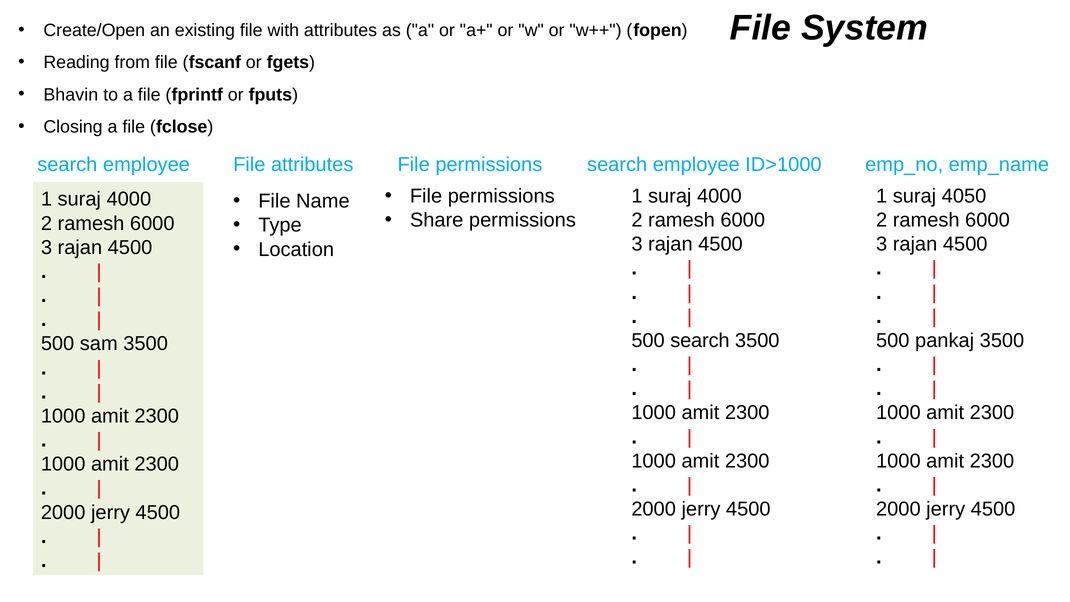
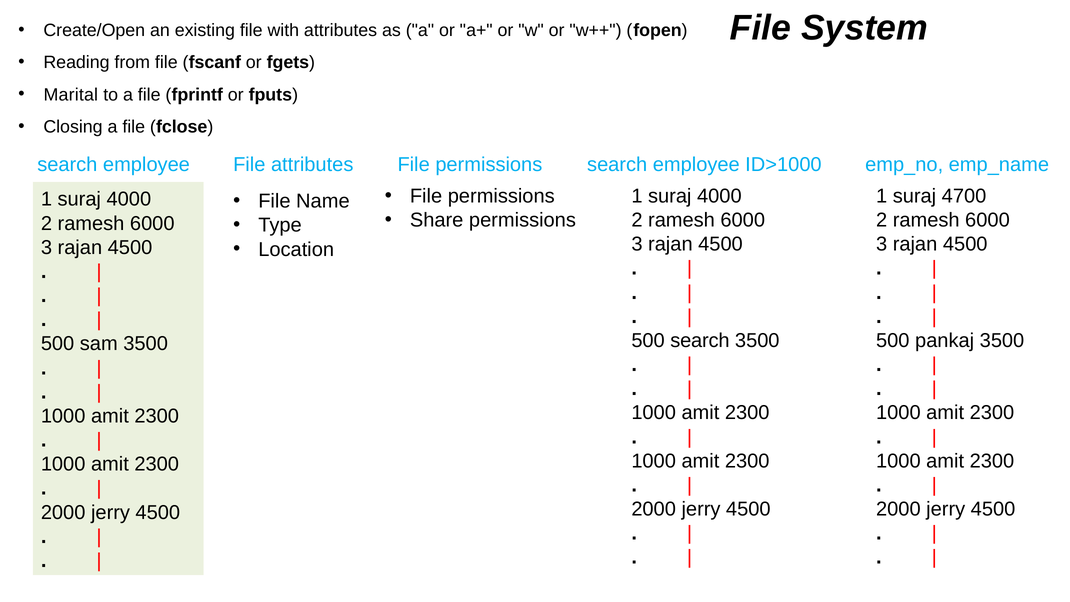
Bhavin: Bhavin -> Marital (71, 95)
4050: 4050 -> 4700 (964, 196)
